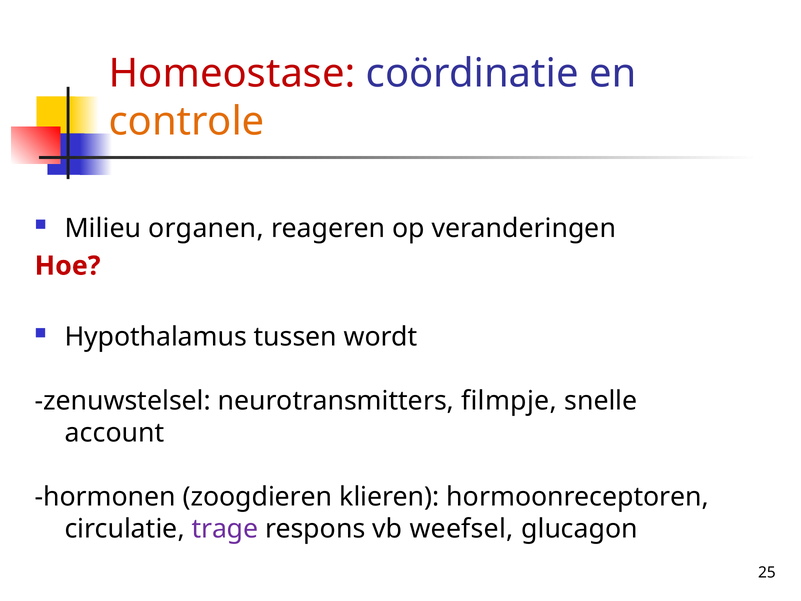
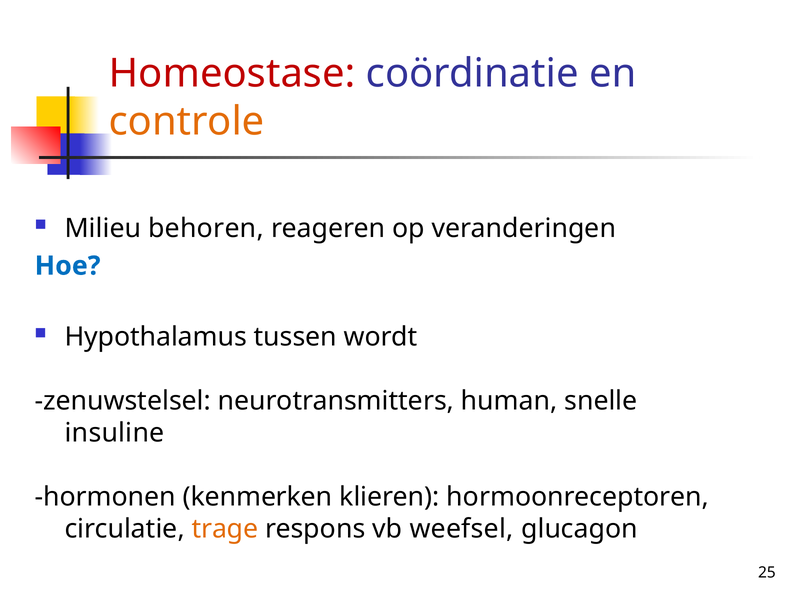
organen: organen -> behoren (206, 228)
Hoe colour: red -> blue (68, 266)
filmpje: filmpje -> human (509, 401)
account: account -> insuline (115, 433)
zoogdieren: zoogdieren -> kenmerken (258, 497)
trage colour: purple -> orange (225, 529)
